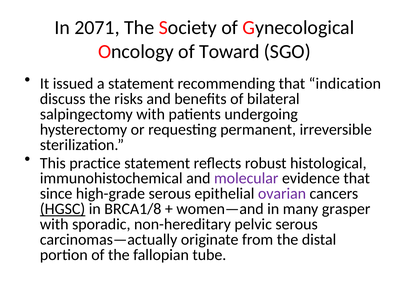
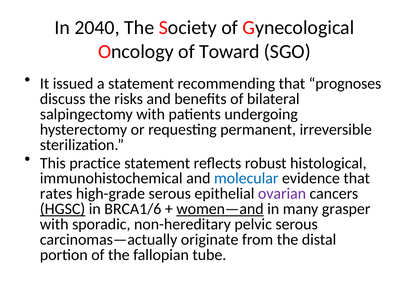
2071: 2071 -> 2040 (97, 28)
indication: indication -> prognoses (345, 84)
molecular colour: purple -> blue (246, 178)
since: since -> rates (56, 194)
BRCA1/8: BRCA1/8 -> BRCA1/6 (133, 209)
women—and underline: none -> present (220, 209)
